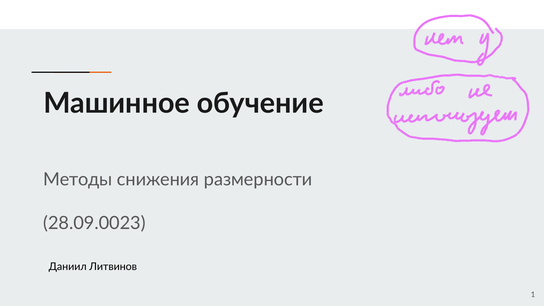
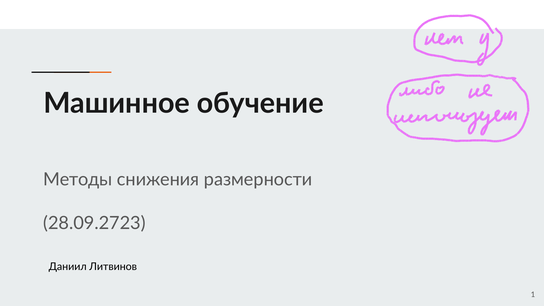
28.09.0023: 28.09.0023 -> 28.09.2723 (94, 223)
